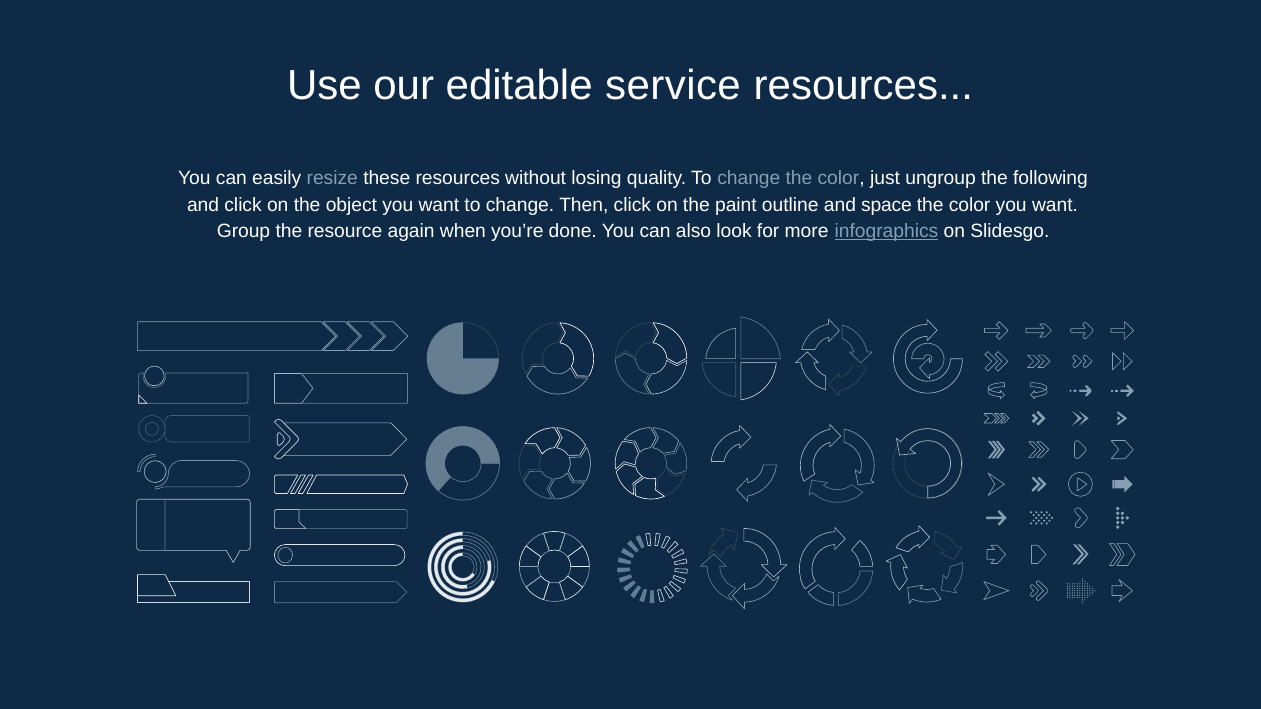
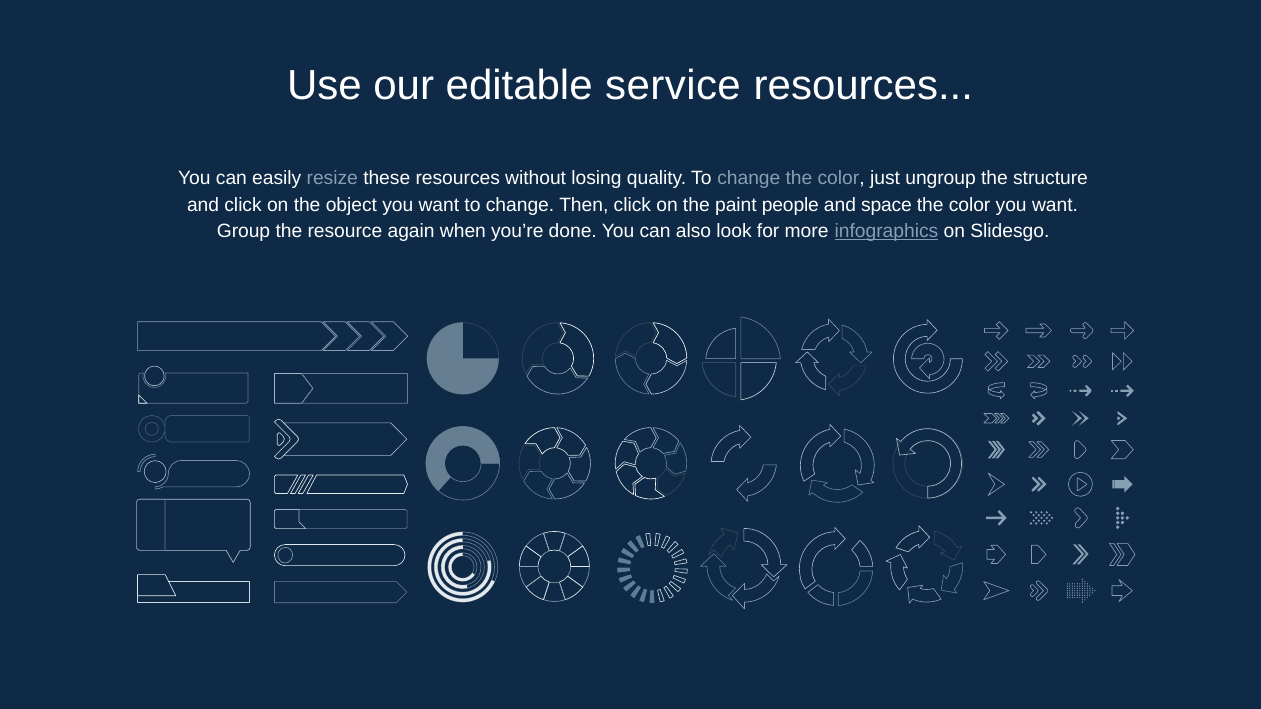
following: following -> structure (1050, 178)
outline: outline -> people (790, 205)
